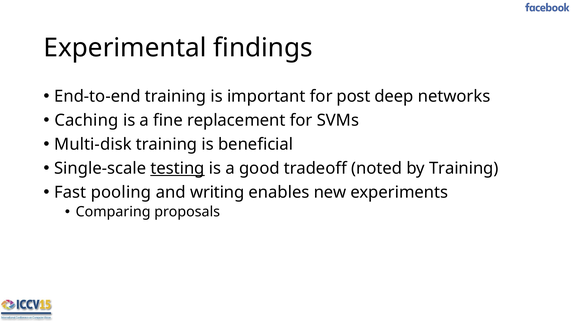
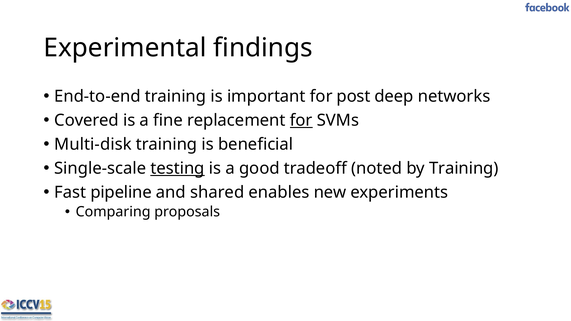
Caching: Caching -> Covered (87, 120)
for underline: none -> present (301, 120)
pooling: pooling -> pipeline (121, 192)
writing: writing -> shared (217, 192)
